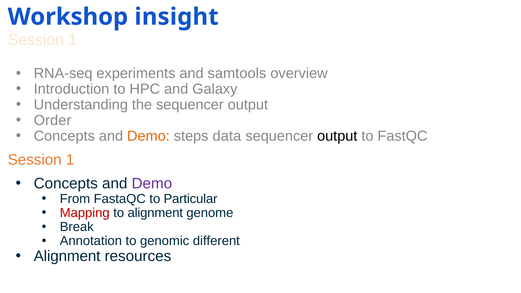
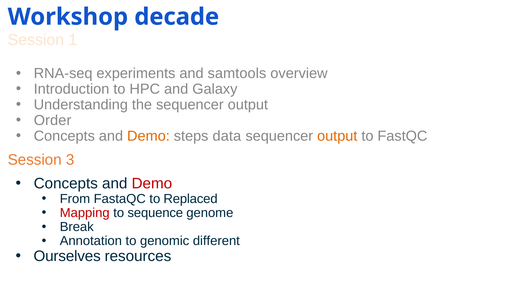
insight: insight -> decade (177, 17)
output colour: black -> orange (337, 136)
1: 1 -> 3 (70, 160)
Demo colour: purple -> red (152, 184)
Particular: Particular -> Replaced (191, 199)
to alignment: alignment -> sequence (155, 213)
Alignment: Alignment -> Ourselves (67, 256)
